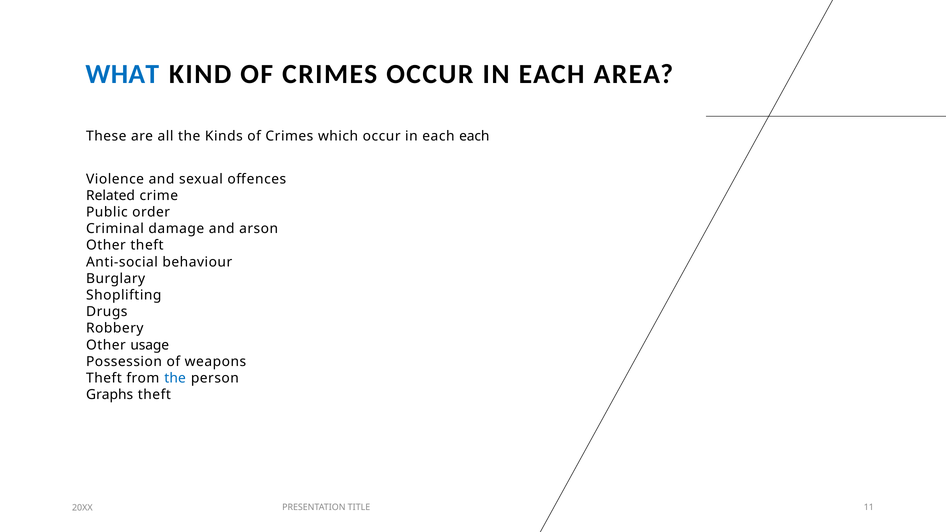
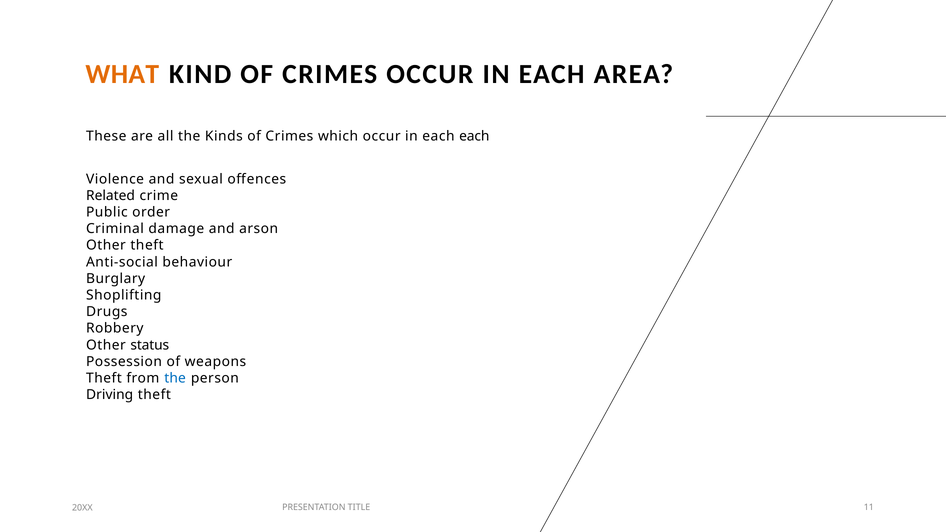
WHAT colour: blue -> orange (122, 74)
usage: usage -> status (150, 345)
Graphs: Graphs -> Driving (110, 395)
